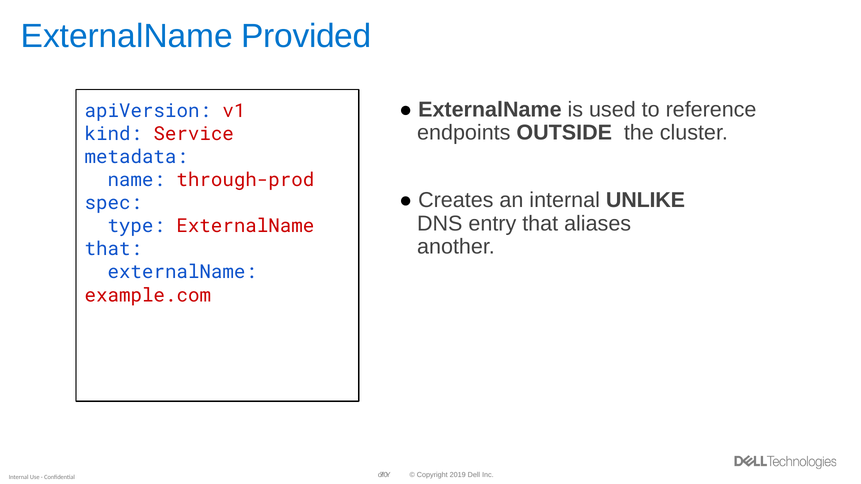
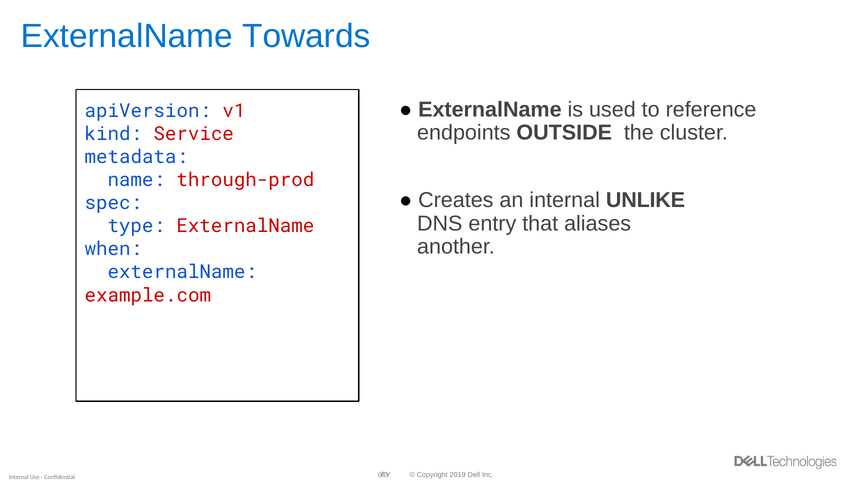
Provided: Provided -> Towards (306, 36)
that: that -> when (113, 249)
